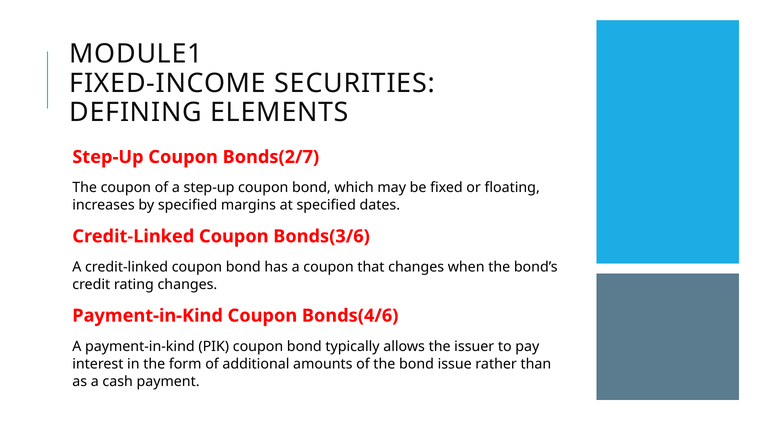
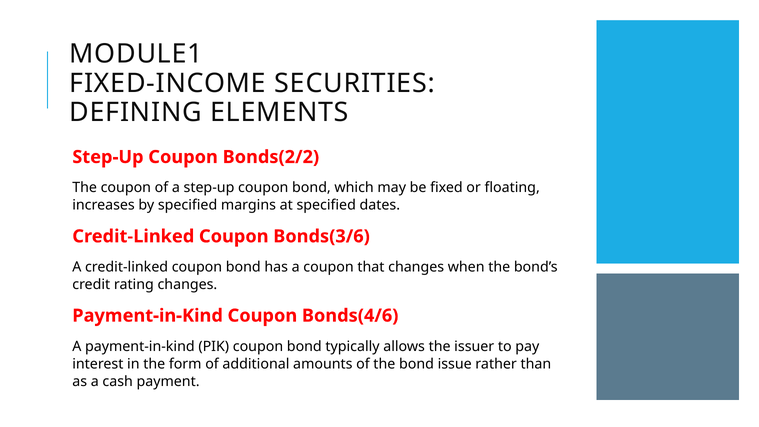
Bonds(2/7: Bonds(2/7 -> Bonds(2/2 (271, 157)
